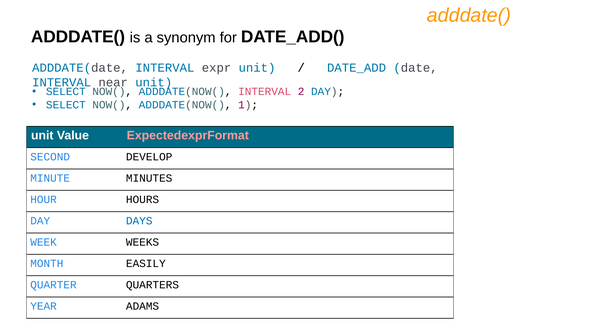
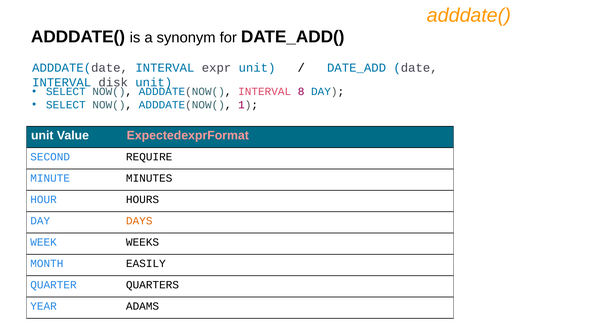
near: near -> disk (113, 83)
2: 2 -> 8 (301, 92)
DEVELOP: DEVELOP -> REQUIRE (149, 157)
DAYS colour: blue -> orange (139, 221)
